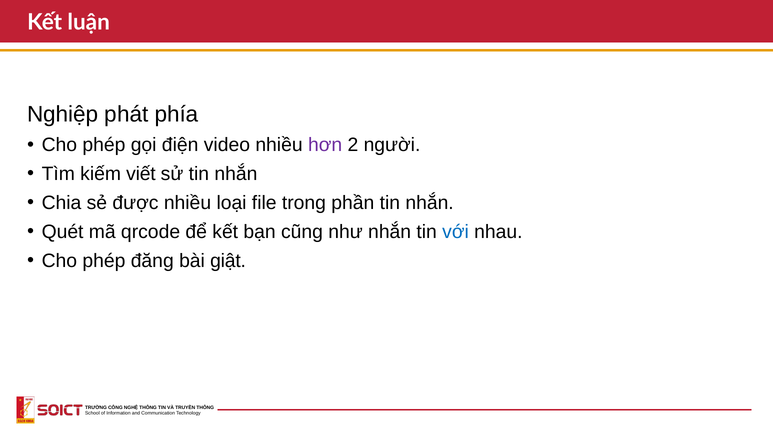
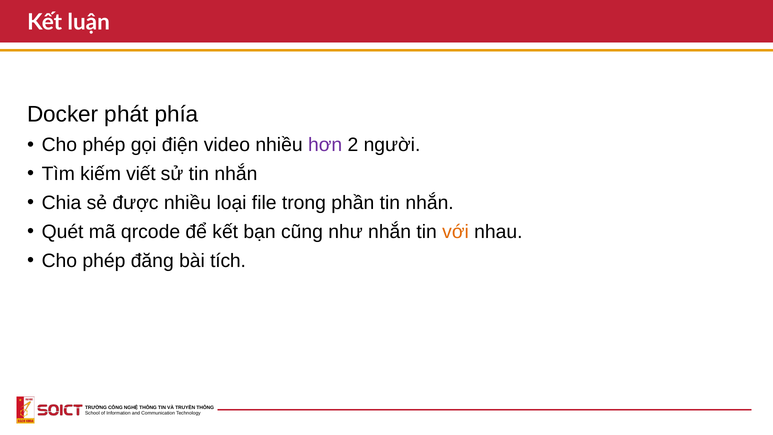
Nghiệp: Nghiệp -> Docker (63, 114)
với colour: blue -> orange (456, 232)
giật: giật -> tích (228, 261)
